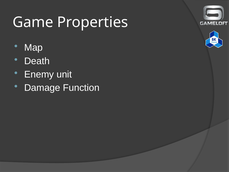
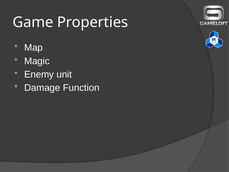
Death: Death -> Magic (37, 61)
